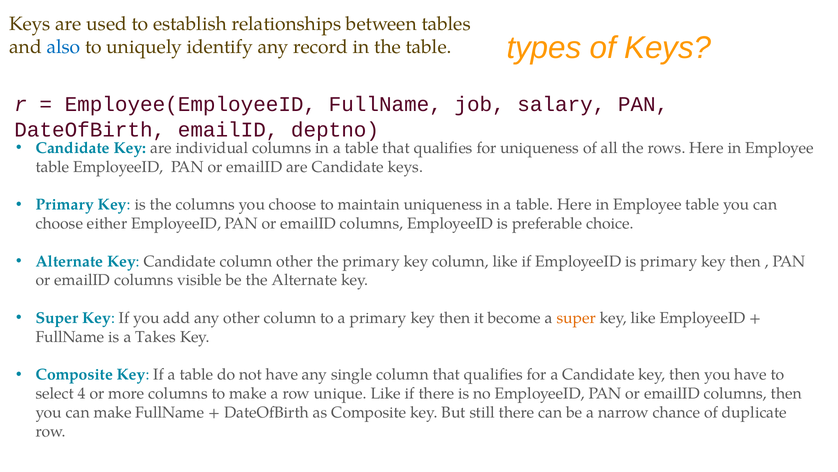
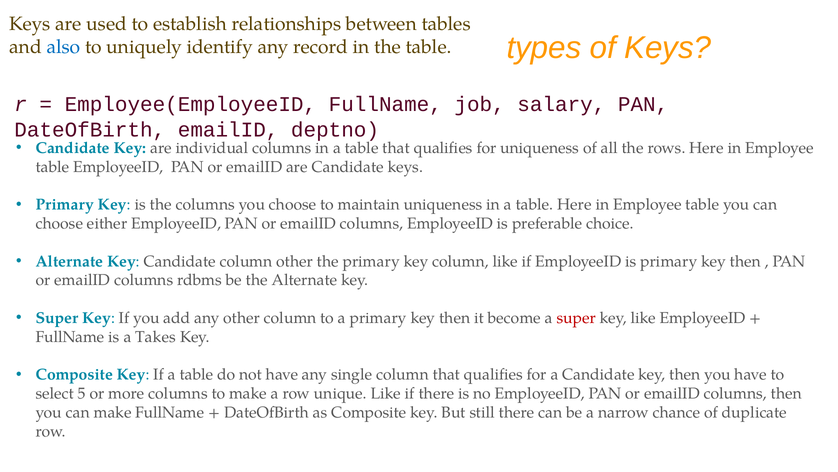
visible: visible -> rdbms (200, 280)
super colour: orange -> red (576, 318)
4: 4 -> 5 (82, 393)
